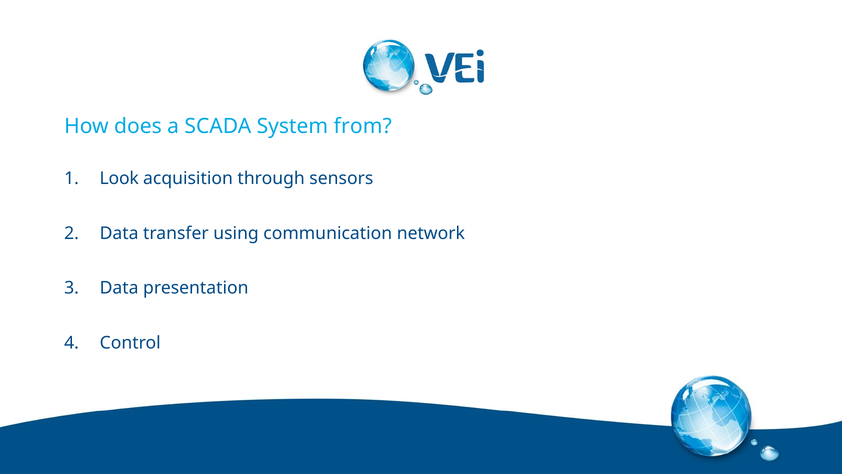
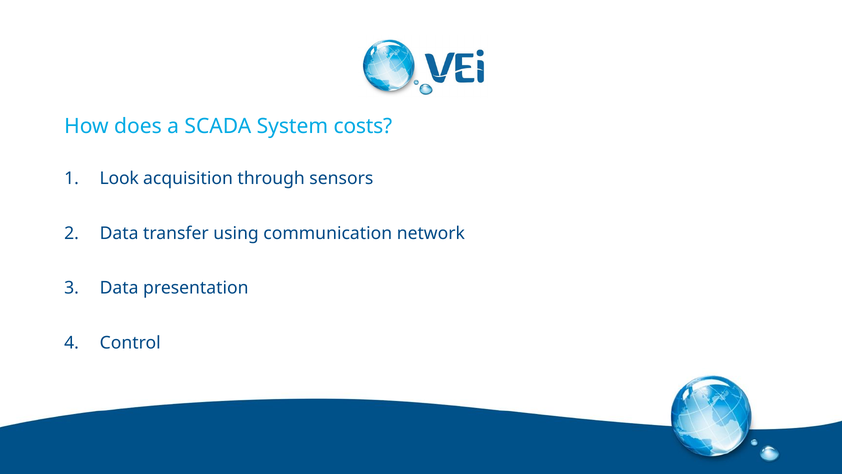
from: from -> costs (363, 126)
